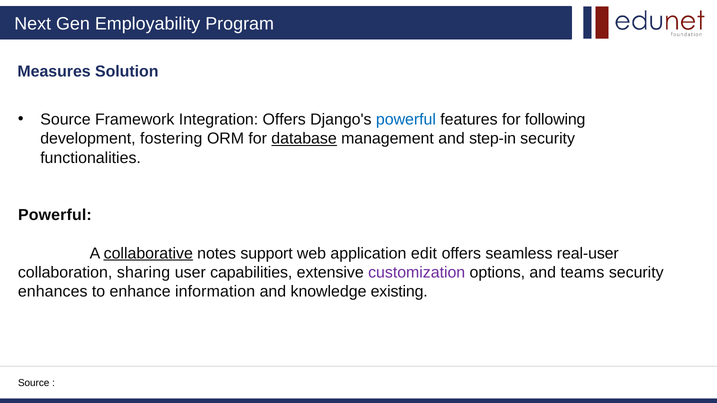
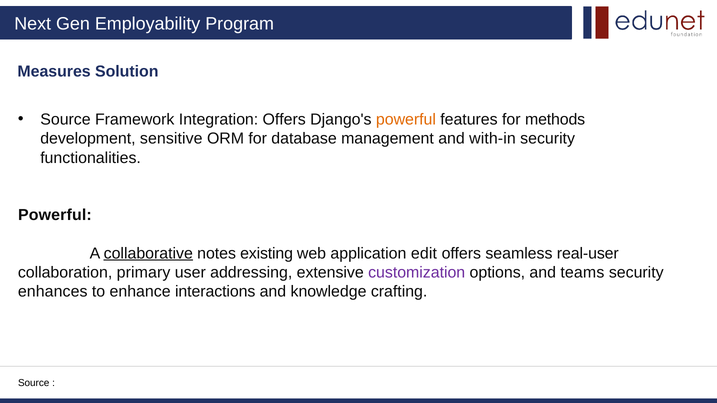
powerful colour: blue -> orange (406, 120)
following: following -> methods (555, 120)
fostering: fostering -> sensitive (171, 139)
database underline: present -> none (304, 139)
step-in: step-in -> with-in (492, 139)
support: support -> existing (267, 253)
sharing: sharing -> primary (144, 273)
capabilities: capabilities -> addressing (251, 273)
information: information -> interactions (215, 292)
existing: existing -> crafting (399, 292)
